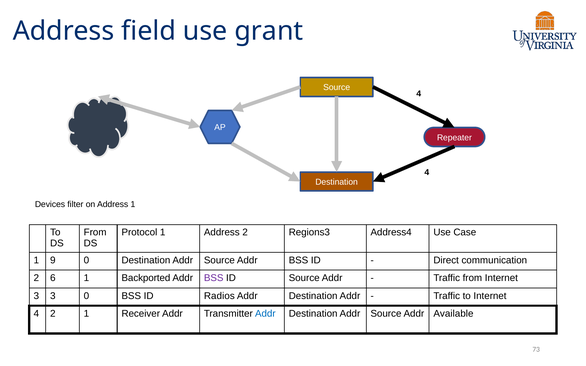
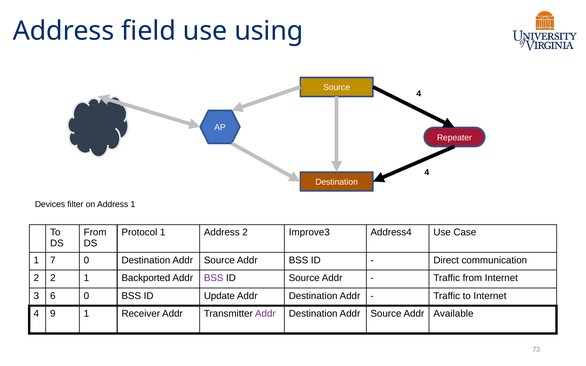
grant: grant -> using (269, 31)
Regions3: Regions3 -> Improve3 (309, 233)
9: 9 -> 7 (53, 260)
2 6: 6 -> 2 (53, 278)
3 3: 3 -> 6 (53, 296)
Radios: Radios -> Update (219, 296)
4 2: 2 -> 9 (53, 314)
Addr colour: blue -> purple (265, 314)
